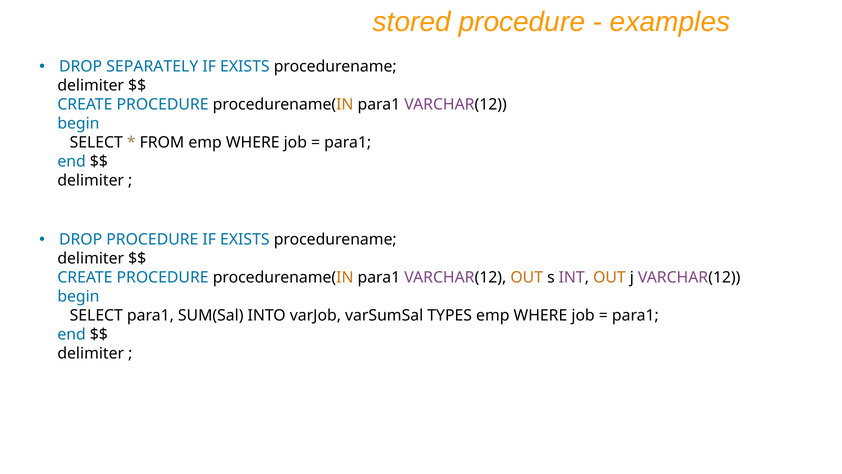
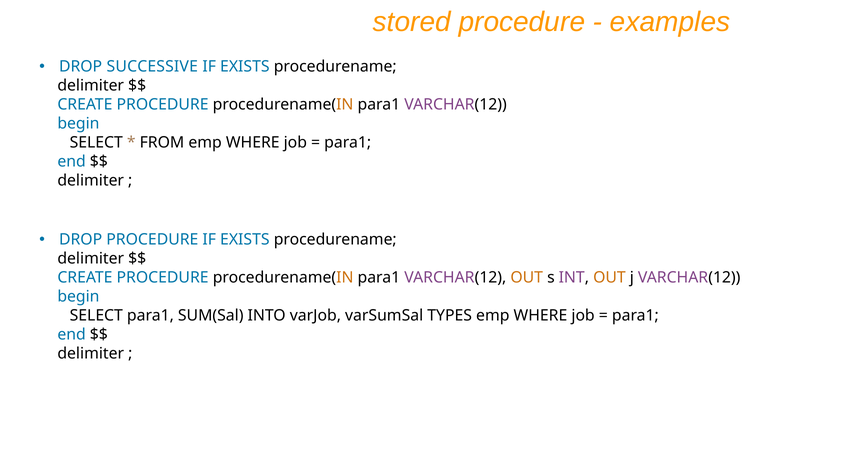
SEPARATELY: SEPARATELY -> SUCCESSIVE (152, 67)
